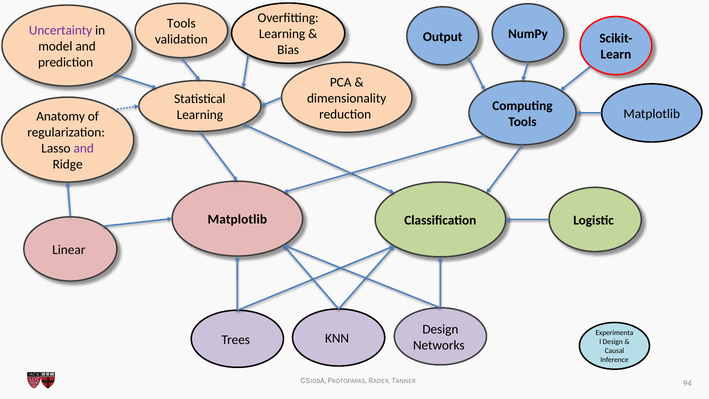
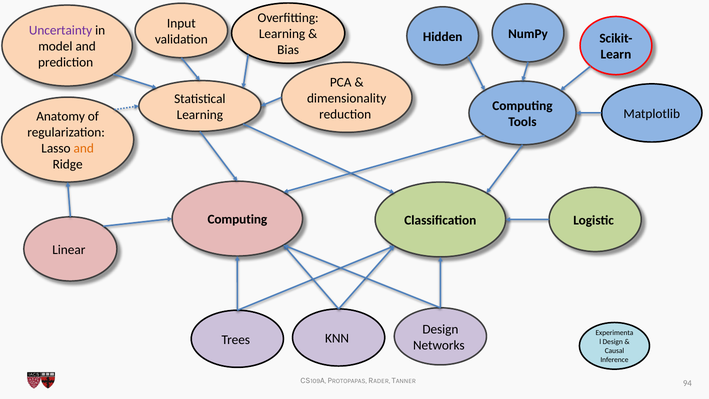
Tools: Tools -> Input (181, 23)
Output: Output -> Hidden (443, 37)
and colour: purple -> orange (84, 148)
Matplotlib: Matplotlib -> Computing (237, 219)
